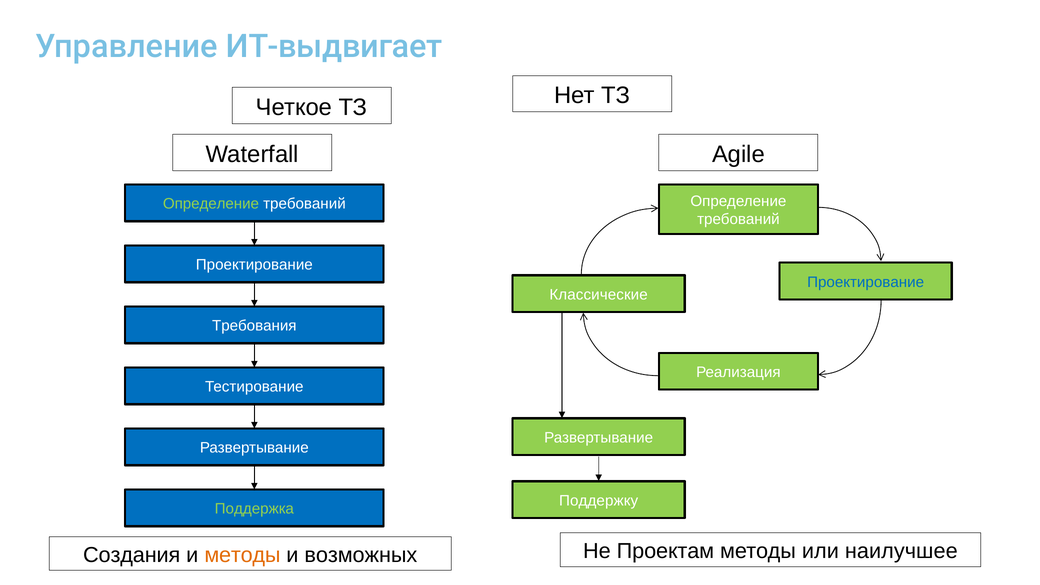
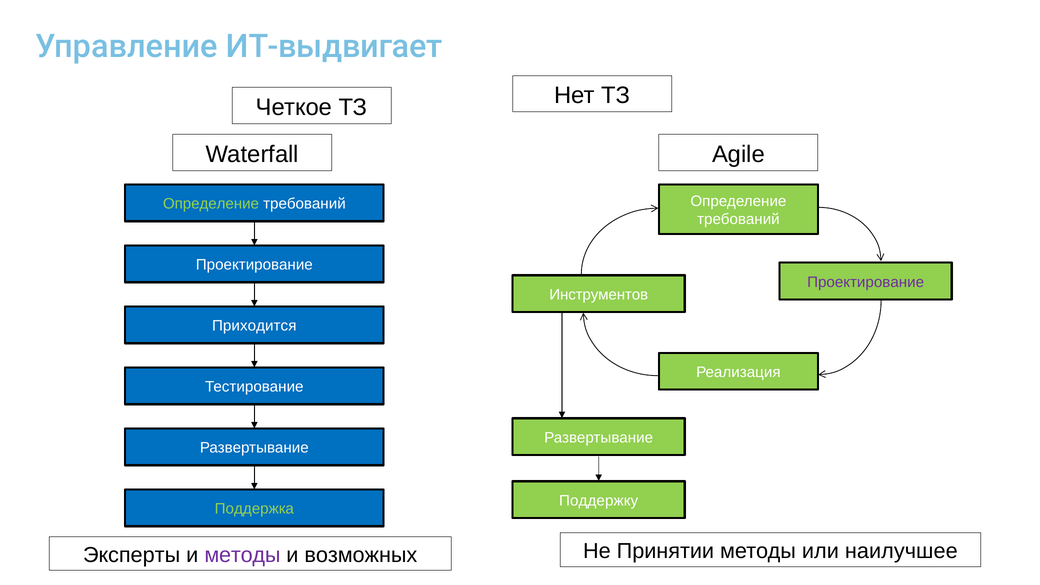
Проектирование colour: blue -> purple (866, 282)
Классические: Классические -> Инструментов (599, 295)
Требования: Требования -> Приходится (254, 326)
Создания: Создания -> Эксперты (132, 555)
методы colour: orange -> purple (242, 555)
Проектам: Проектам -> Принятии (665, 551)
